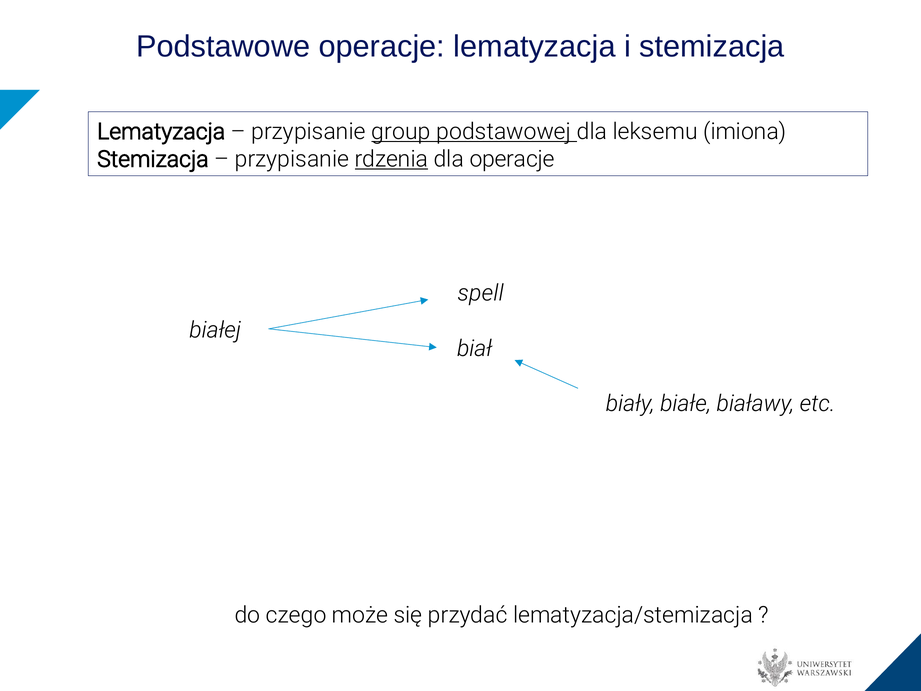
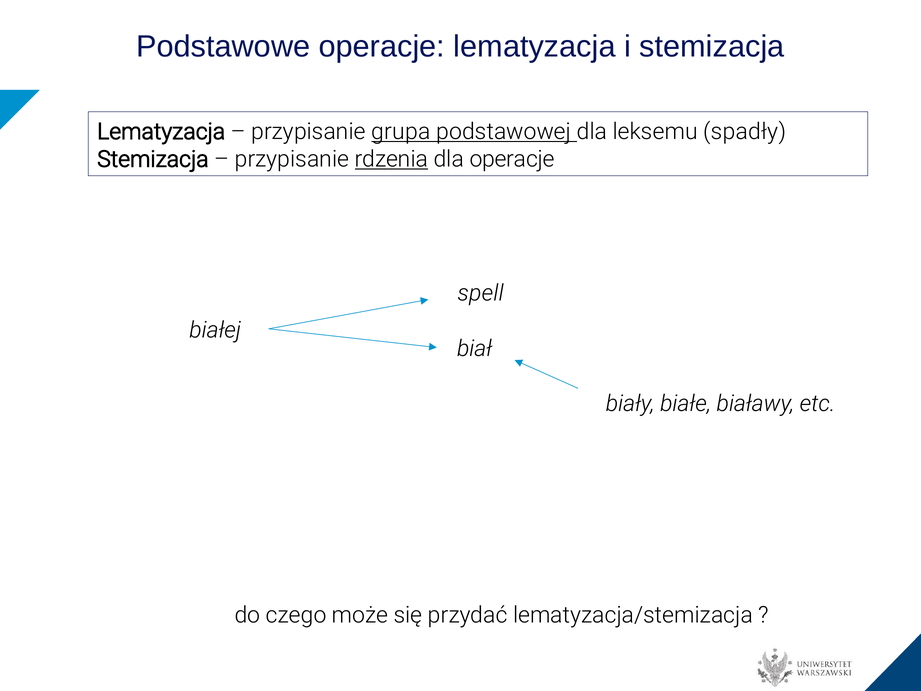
group: group -> grupa (401, 132)
imiona: imiona -> spadły (745, 132)
